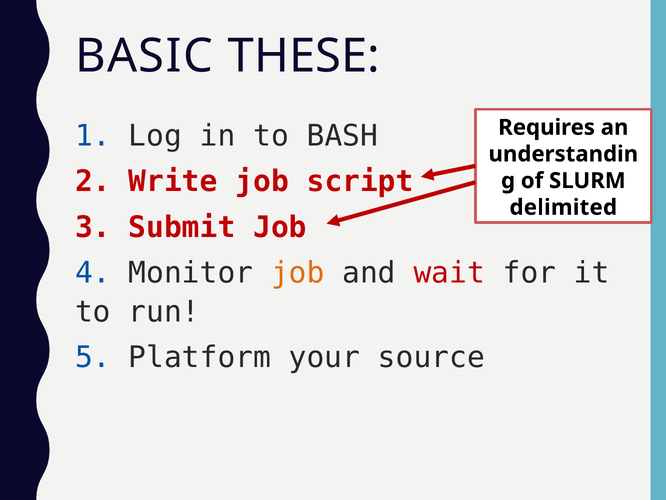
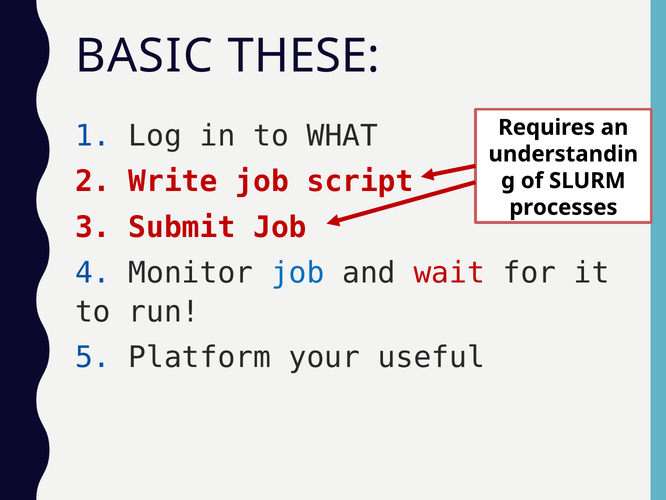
BASH: BASH -> WHAT (342, 136)
delimited: delimited -> processes (563, 207)
job colour: orange -> blue (298, 273)
source: source -> useful (431, 357)
